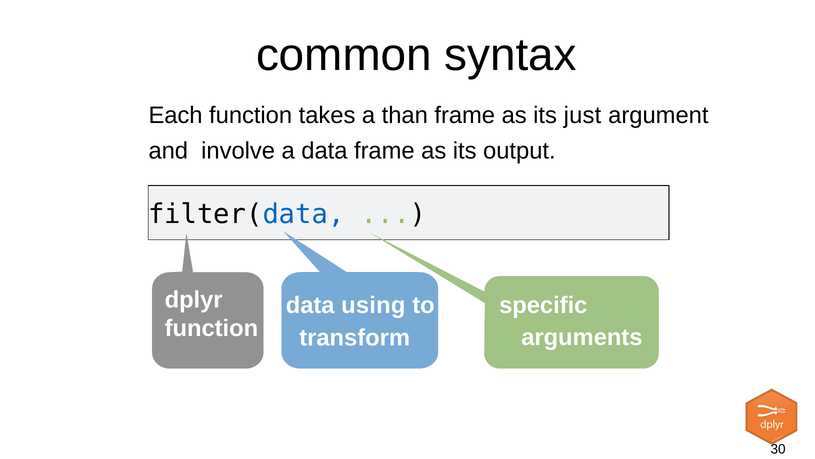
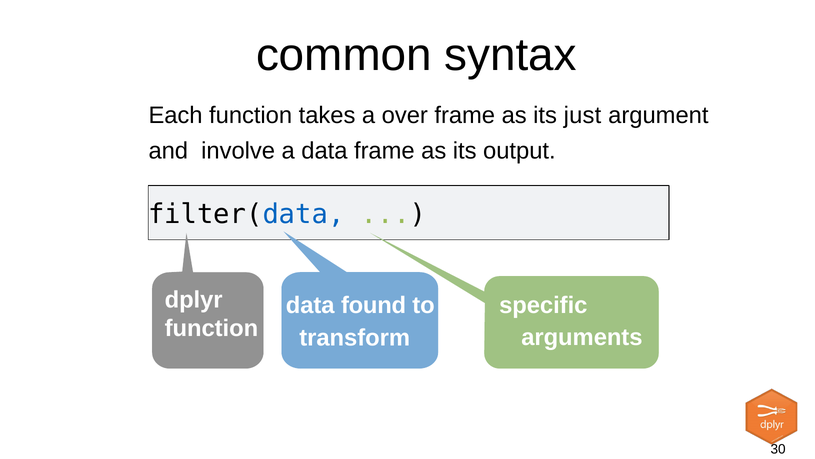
than: than -> over (405, 115)
using: using -> found (374, 305)
